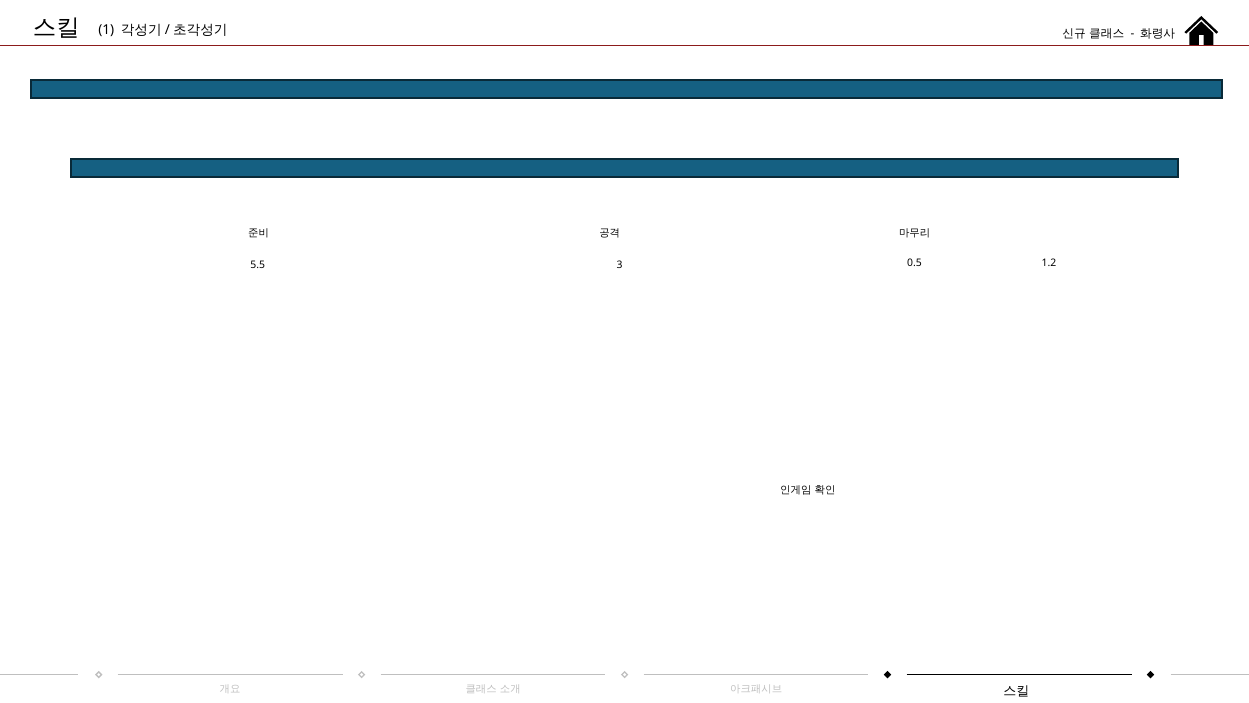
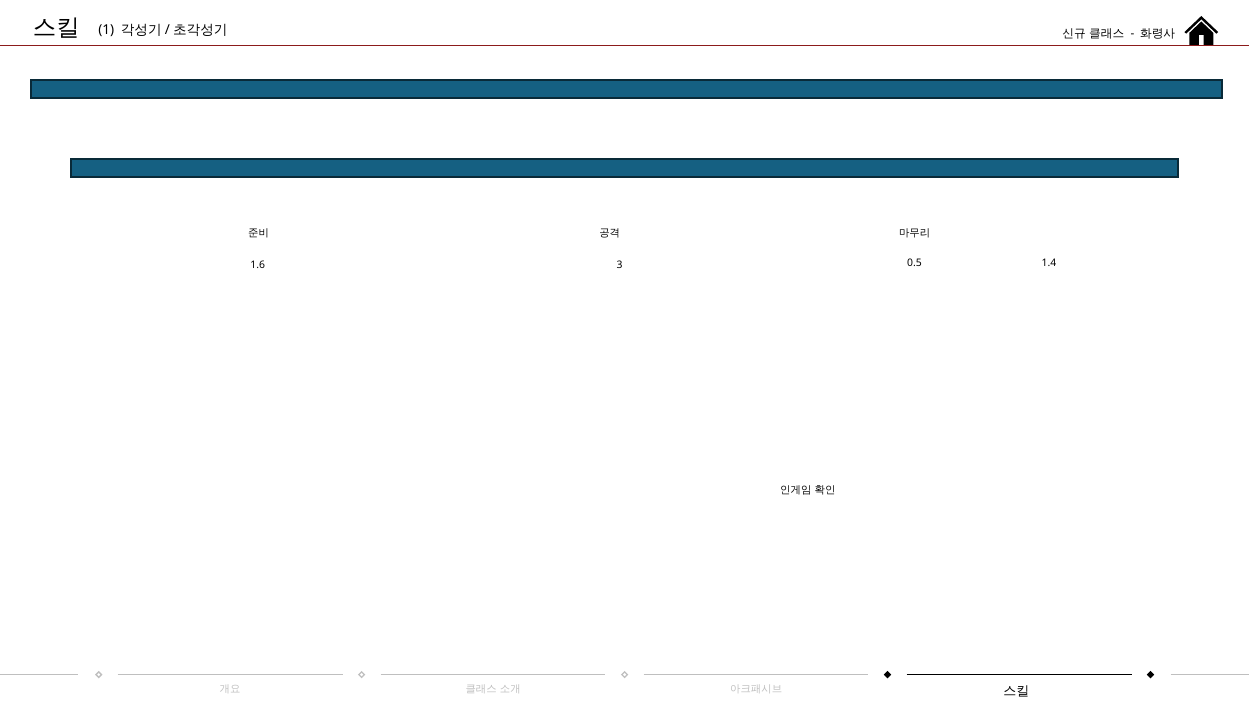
5.5: 5.5 -> 1.6 (258, 265)
1.2: 1.2 -> 1.4 (1049, 263)
